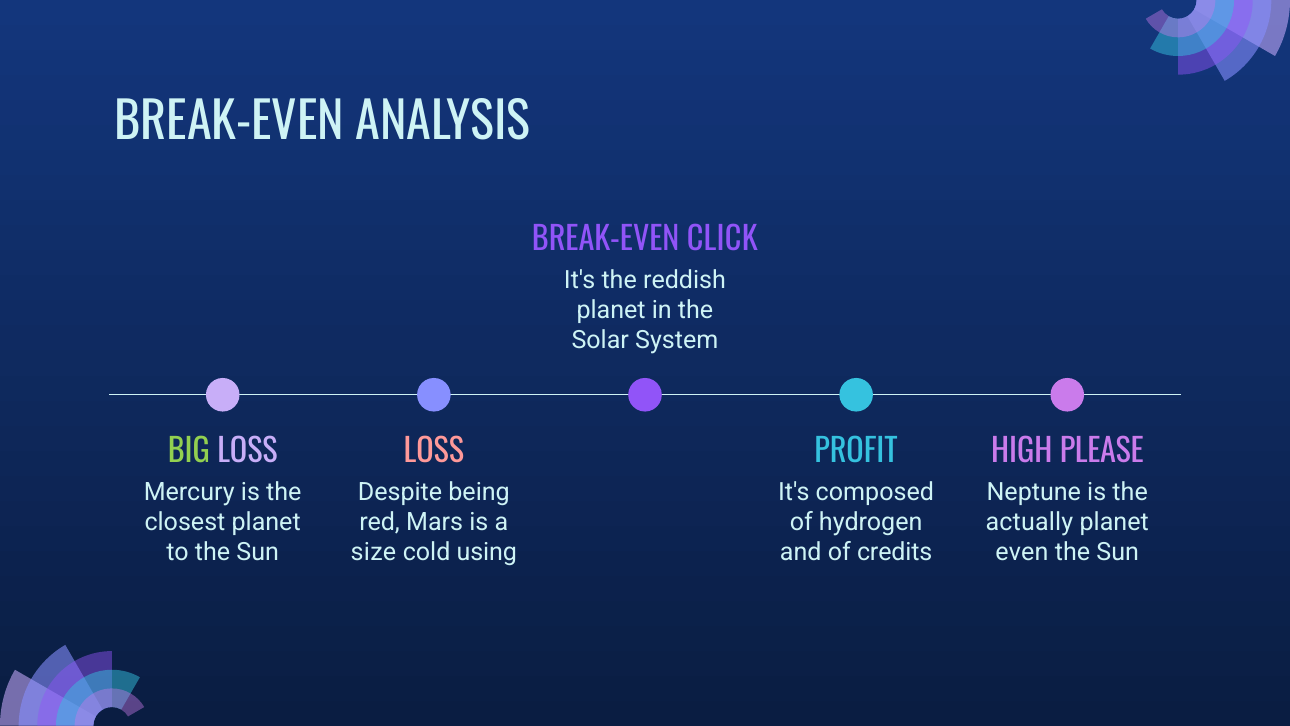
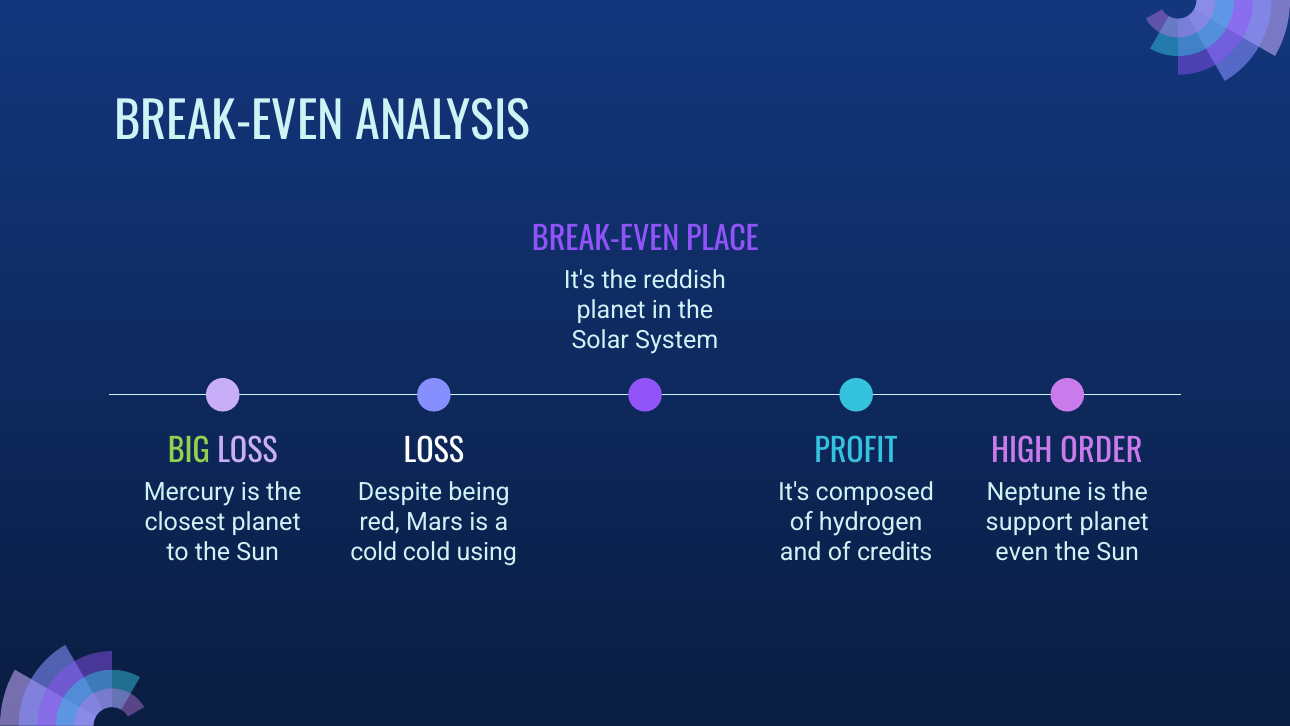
CLICK: CLICK -> PLACE (723, 239)
LOSS colour: pink -> white (434, 452)
PLEASE: PLEASE -> ORDER (1101, 452)
actually: actually -> support (1029, 522)
size: size -> cold (374, 552)
